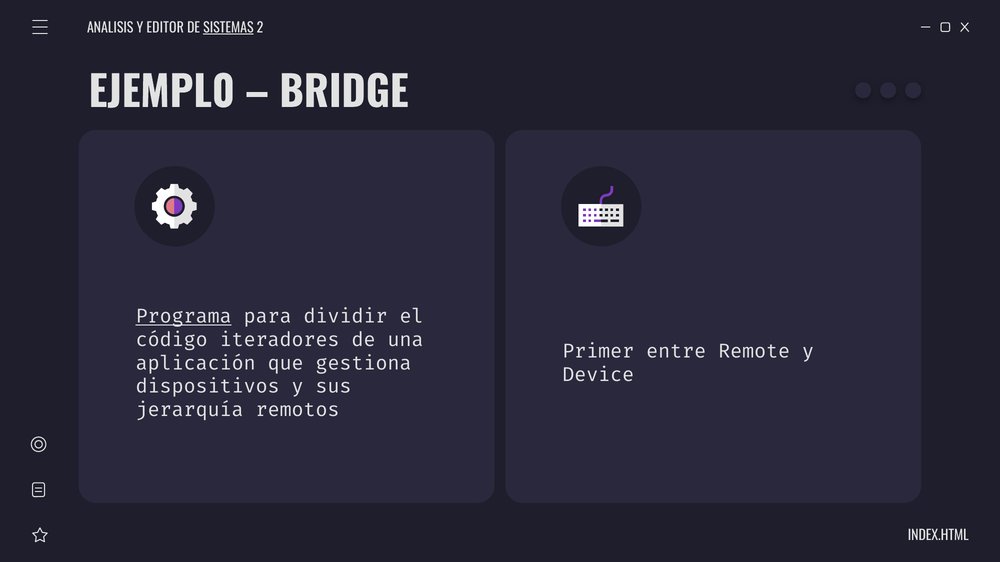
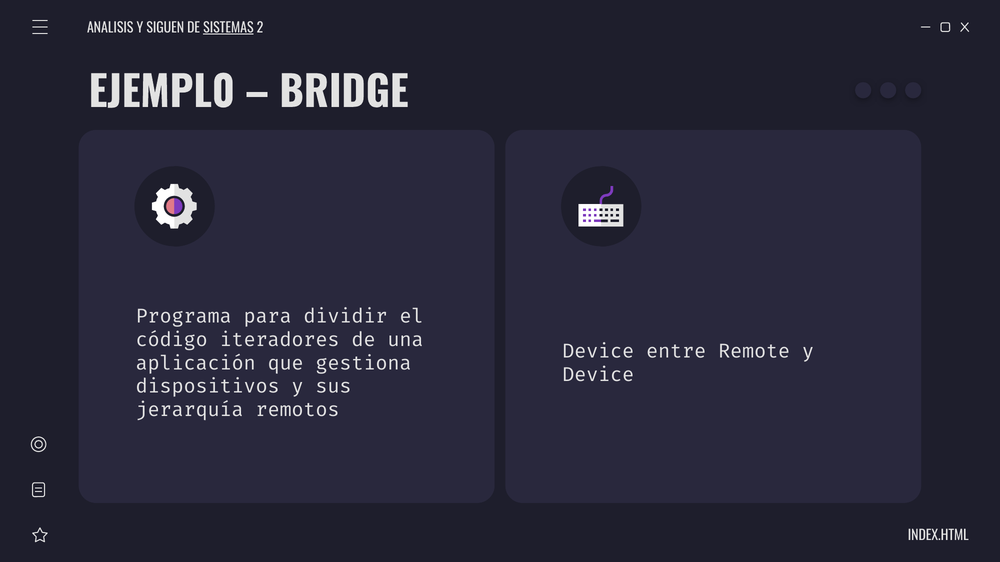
EDITOR: EDITOR -> SIGUEN (165, 28)
Programa underline: present -> none (184, 317)
Primer: Primer -> Device (598, 352)
